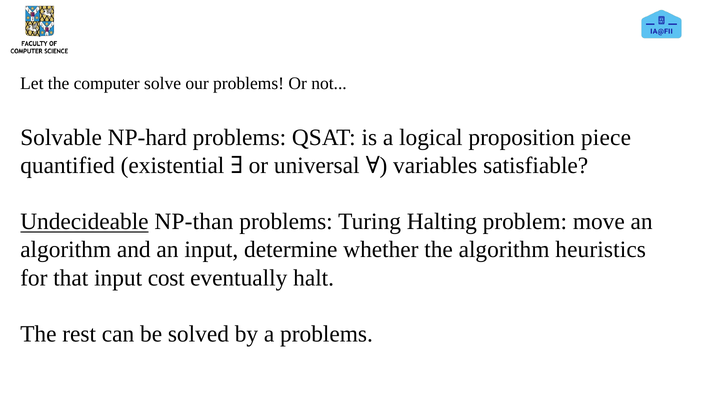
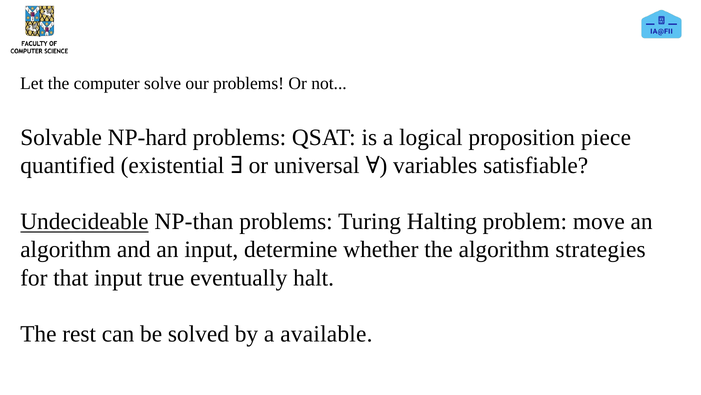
heuristics: heuristics -> strategies (601, 249)
cost: cost -> true (166, 277)
a problems: problems -> available (326, 333)
